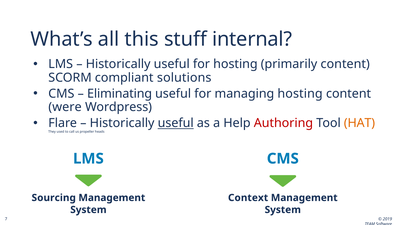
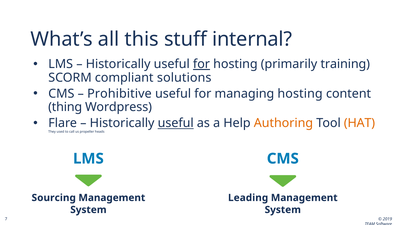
for underline: none -> present (201, 64)
primarily content: content -> training (345, 64)
Eliminating: Eliminating -> Prohibitive (119, 94)
were: were -> thing (65, 107)
Authoring colour: red -> orange (283, 123)
Context: Context -> Leading (248, 198)
